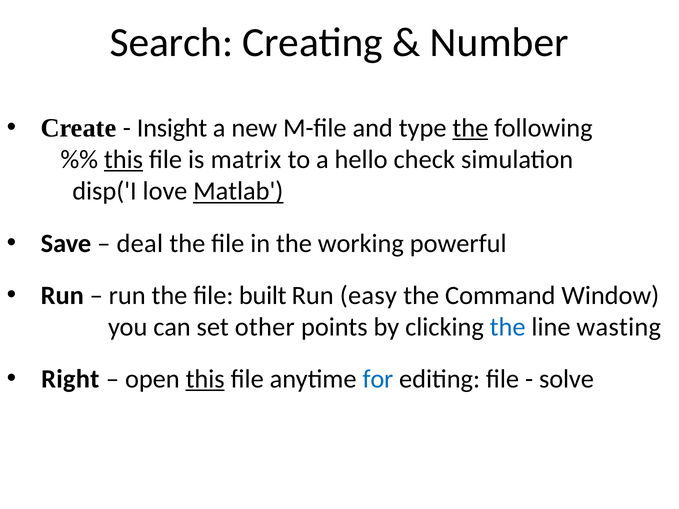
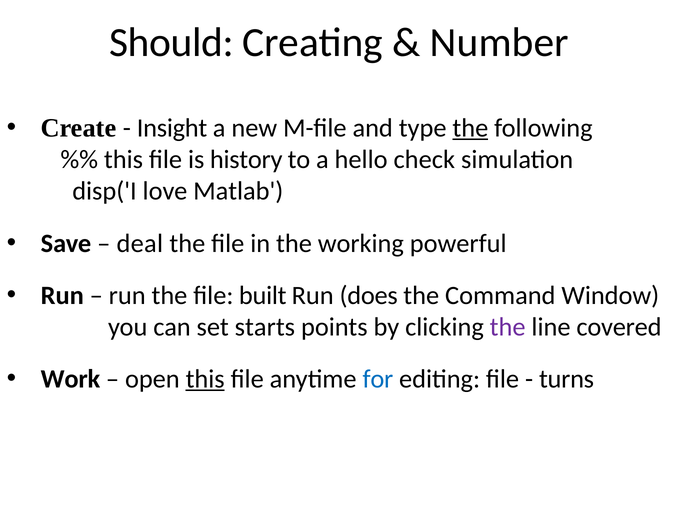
Search: Search -> Should (172, 43)
this underline: present -> none (124, 160)
matrix: matrix -> history (246, 160)
Matlab underline: present -> none (238, 191)
easy: easy -> does (369, 295)
other: other -> starts (265, 327)
the colour: blue -> purple (508, 327)
wasting: wasting -> covered (619, 327)
Right: Right -> Work (70, 379)
solve: solve -> turns (567, 379)
